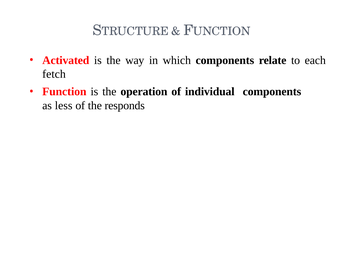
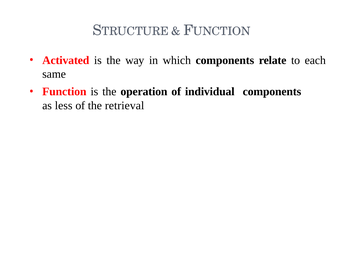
fetch: fetch -> same (54, 74)
responds: responds -> retrieval (125, 105)
